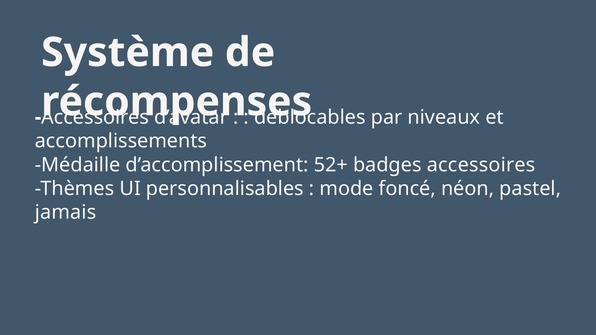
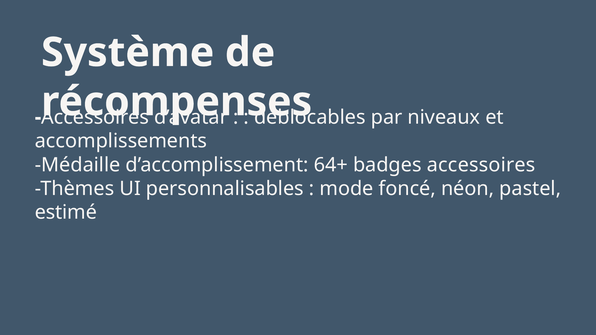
52+: 52+ -> 64+ (331, 165)
jamais: jamais -> estimé (66, 213)
